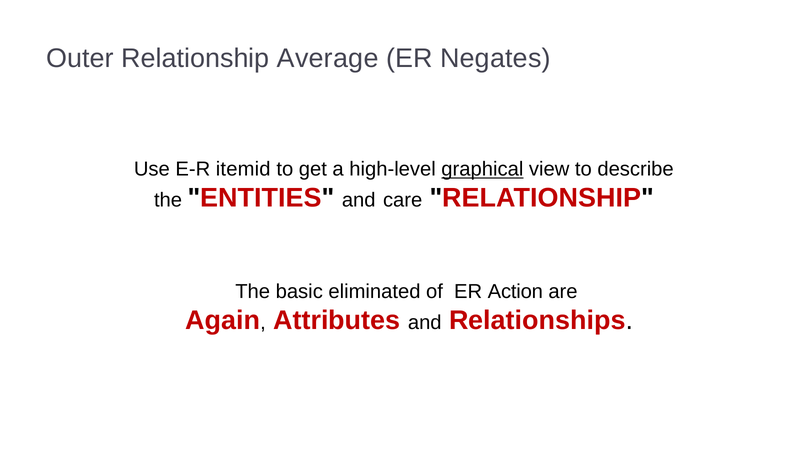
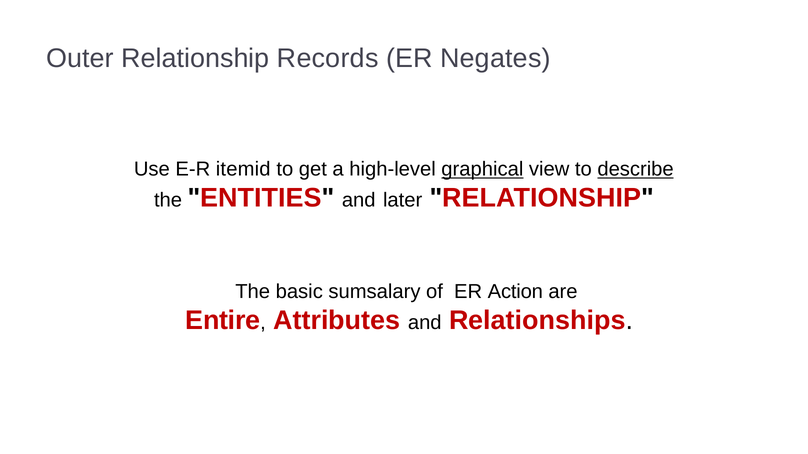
Average: Average -> Records (328, 58)
describe underline: none -> present (636, 170)
care: care -> later (403, 200)
eliminated: eliminated -> sumsalary (374, 292)
Again: Again -> Entire (223, 321)
